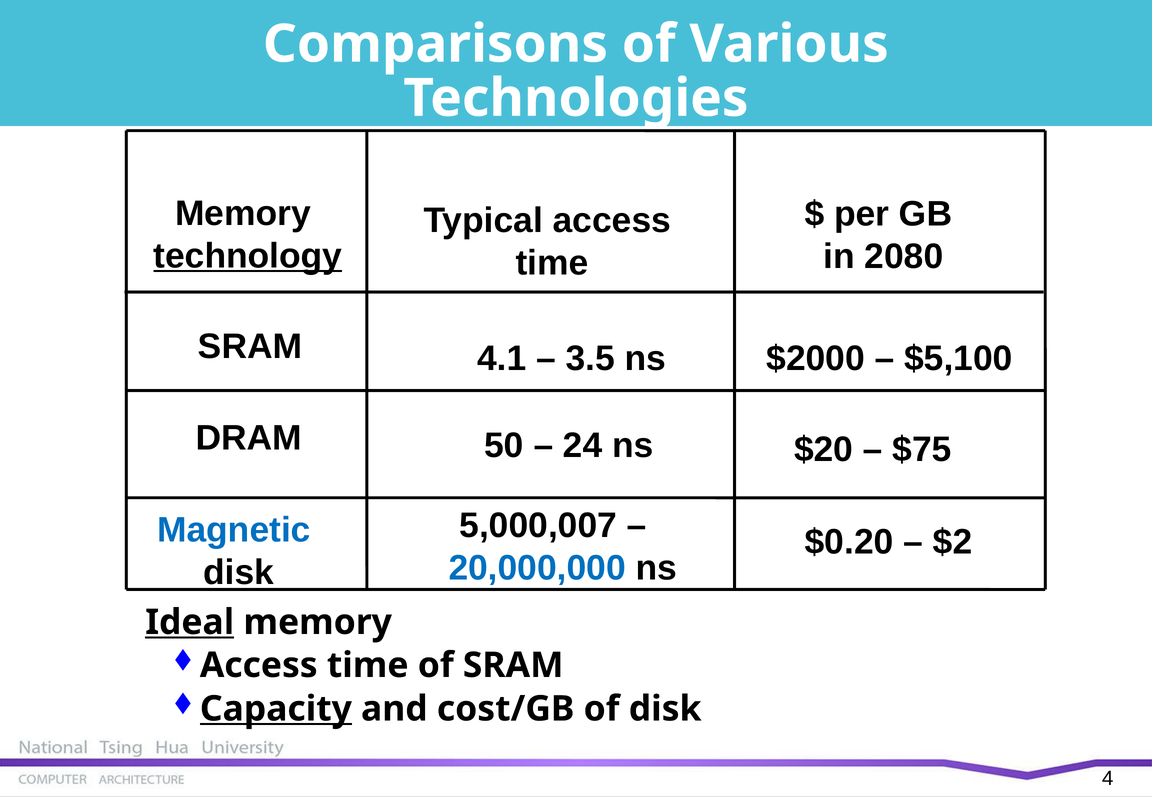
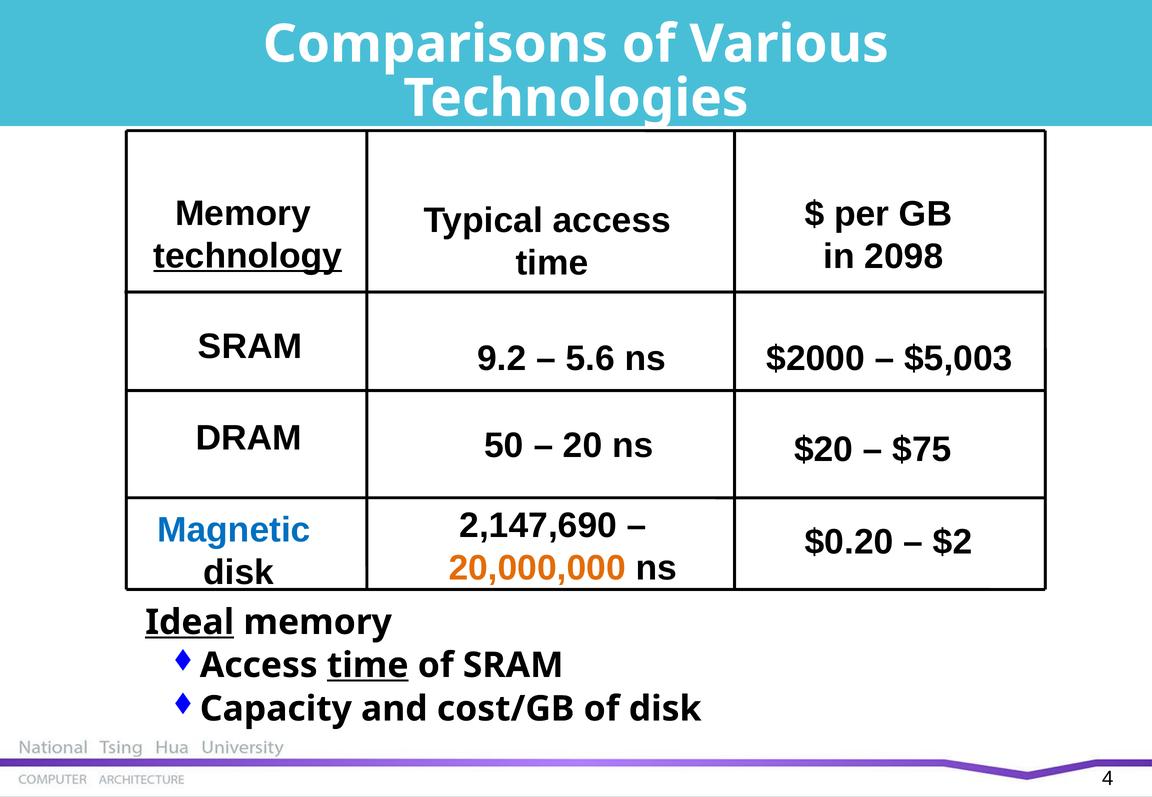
2080: 2080 -> 2098 (904, 257)
$5,100: $5,100 -> $5,003 (958, 359)
4.1: 4.1 -> 9.2 (502, 359)
3.5: 3.5 -> 5.6 (590, 359)
24: 24 -> 20 (583, 446)
5,000,007: 5,000,007 -> 2,147,690 (538, 526)
20,000,000 colour: blue -> orange (537, 568)
time underline: none -> present (368, 666)
Capacity underline: present -> none (276, 709)
